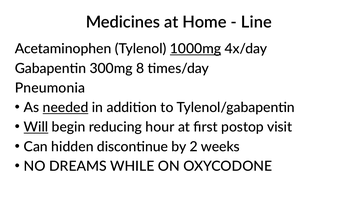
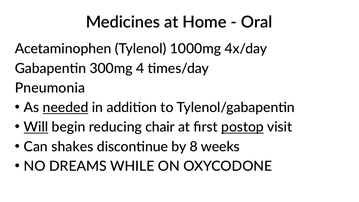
Line: Line -> Oral (257, 22)
1000mg underline: present -> none (195, 49)
8: 8 -> 4 (140, 68)
hour: hour -> chair (160, 127)
postop underline: none -> present (243, 127)
hidden: hidden -> shakes (72, 147)
2: 2 -> 8 (194, 147)
